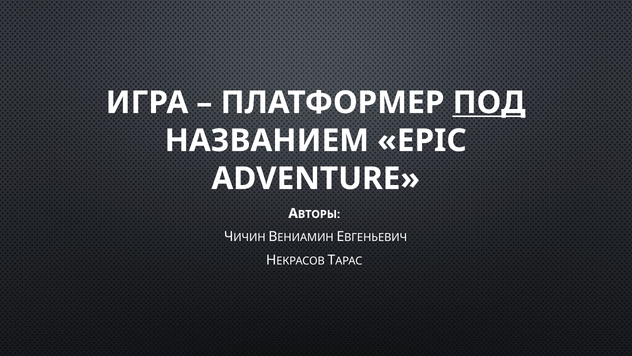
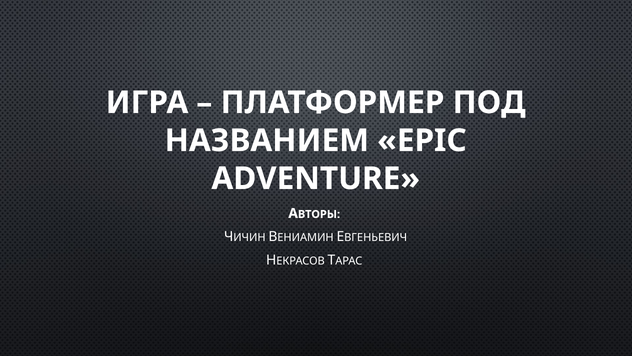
ПОД underline: present -> none (489, 103)
